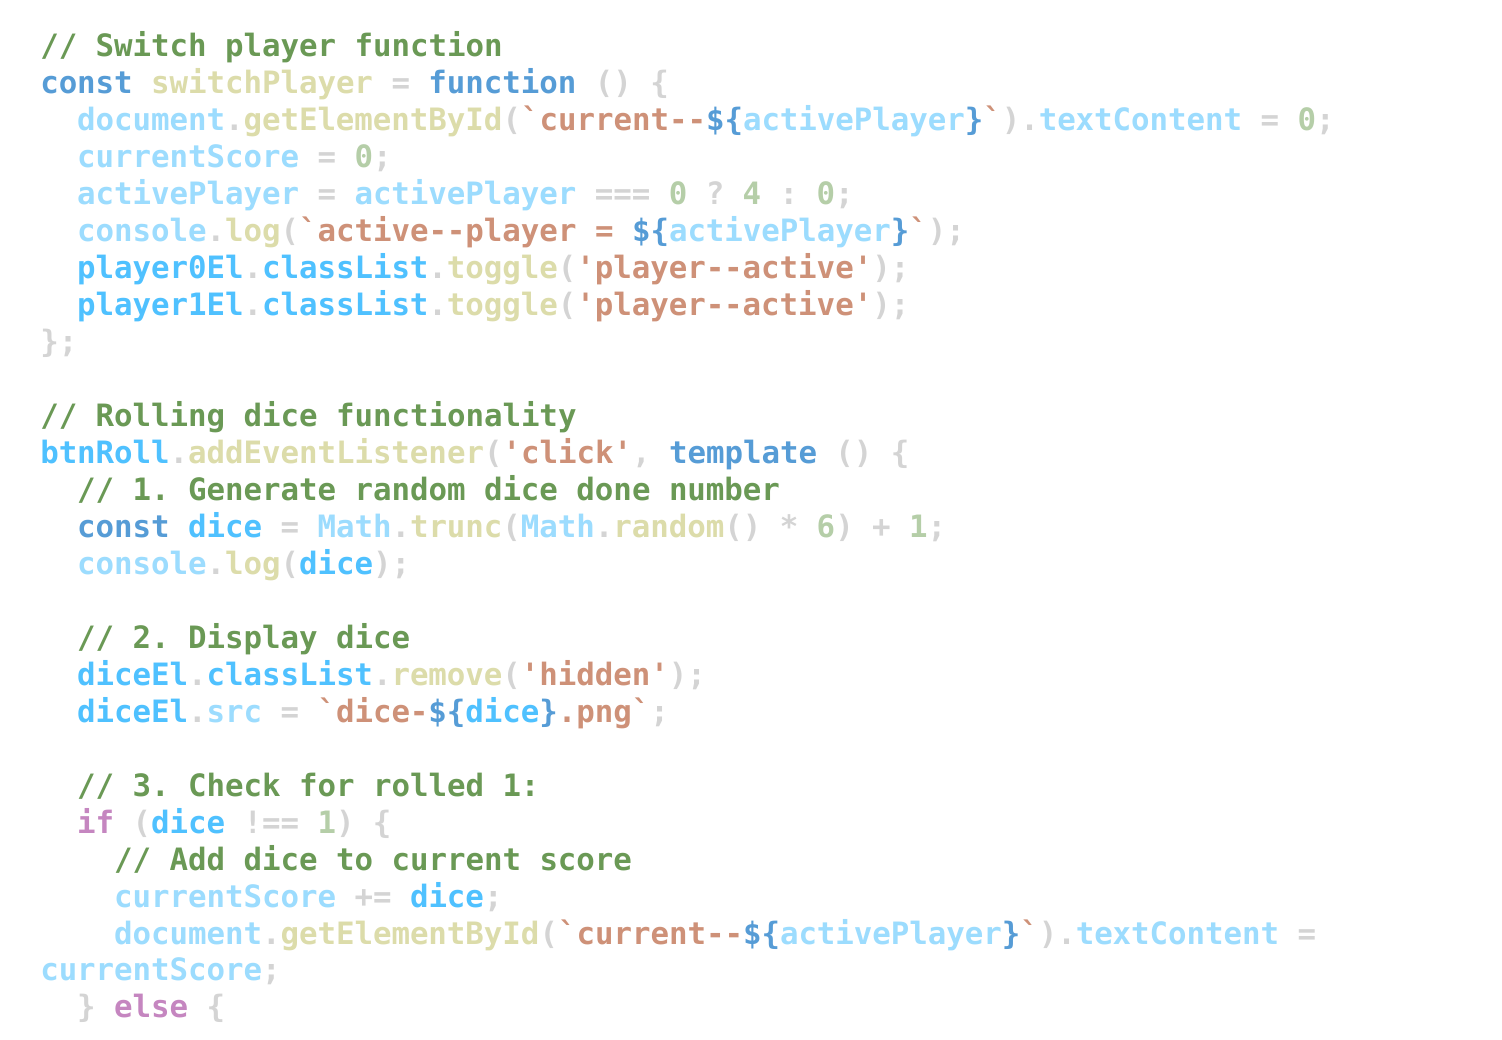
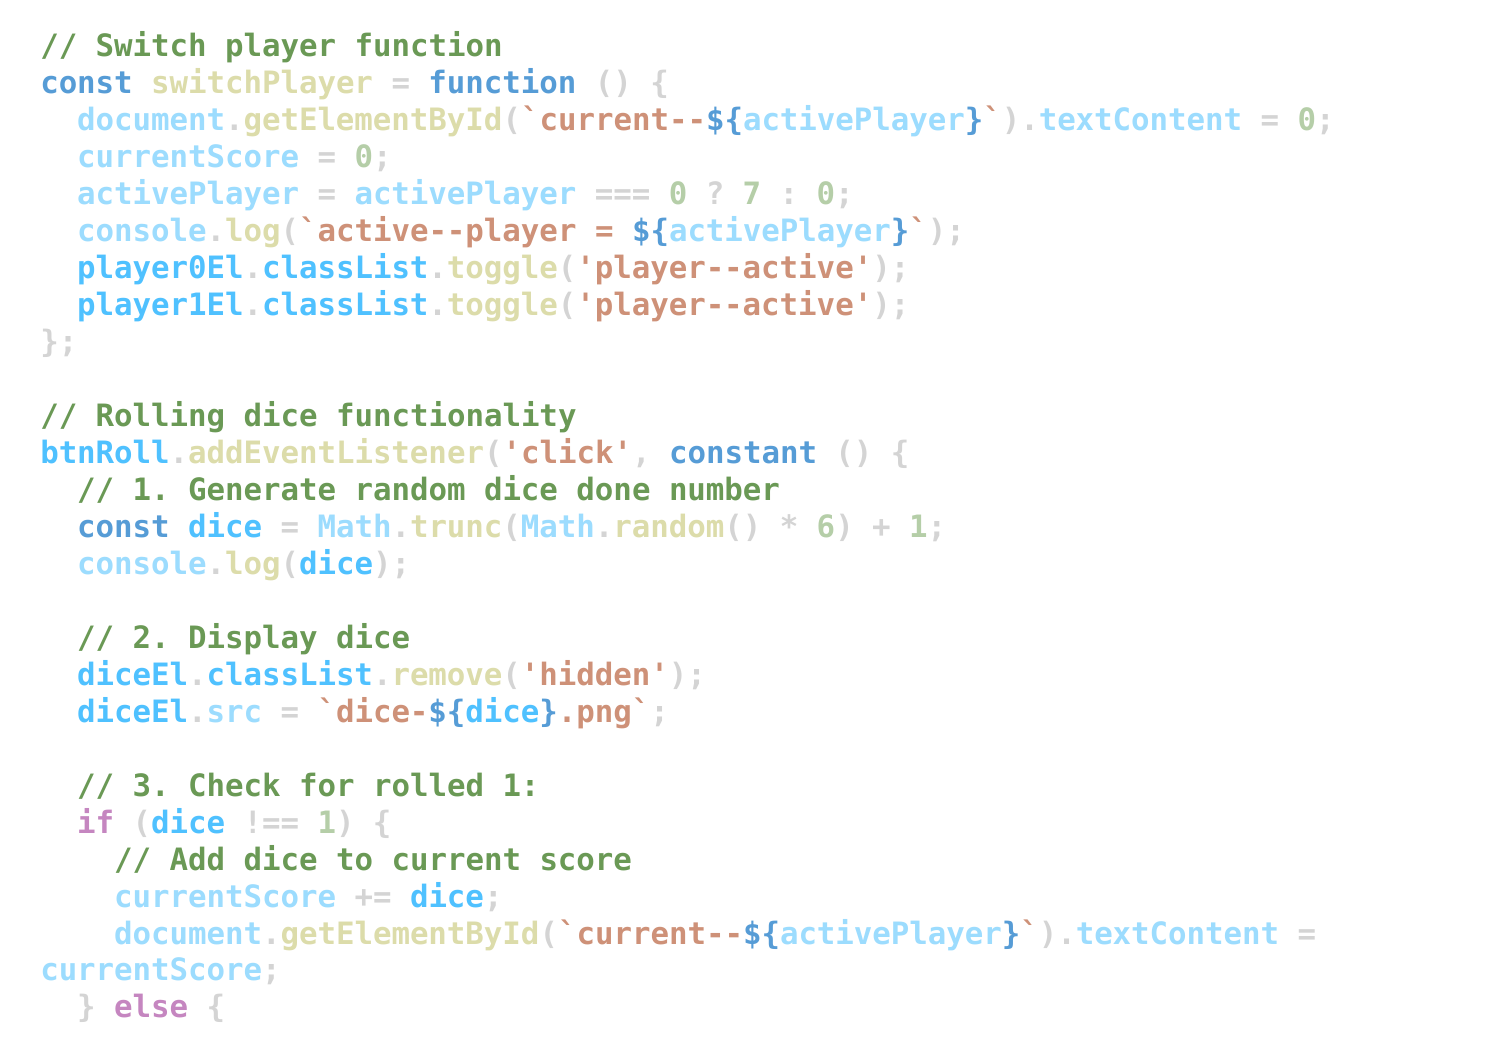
4: 4 -> 7 (752, 195)
template: template -> constant (743, 453)
